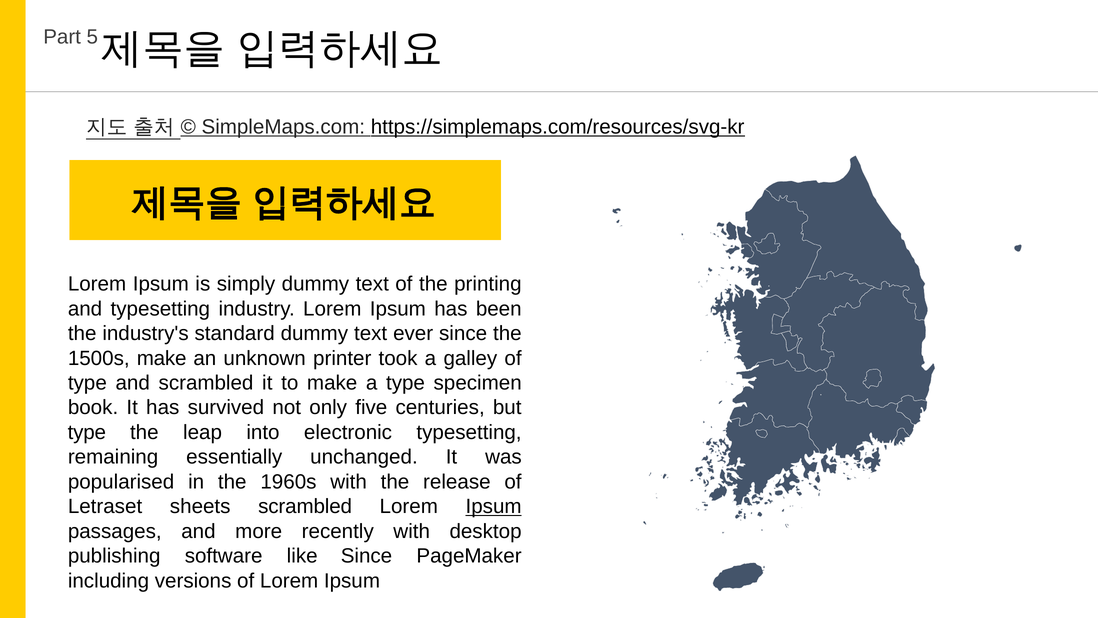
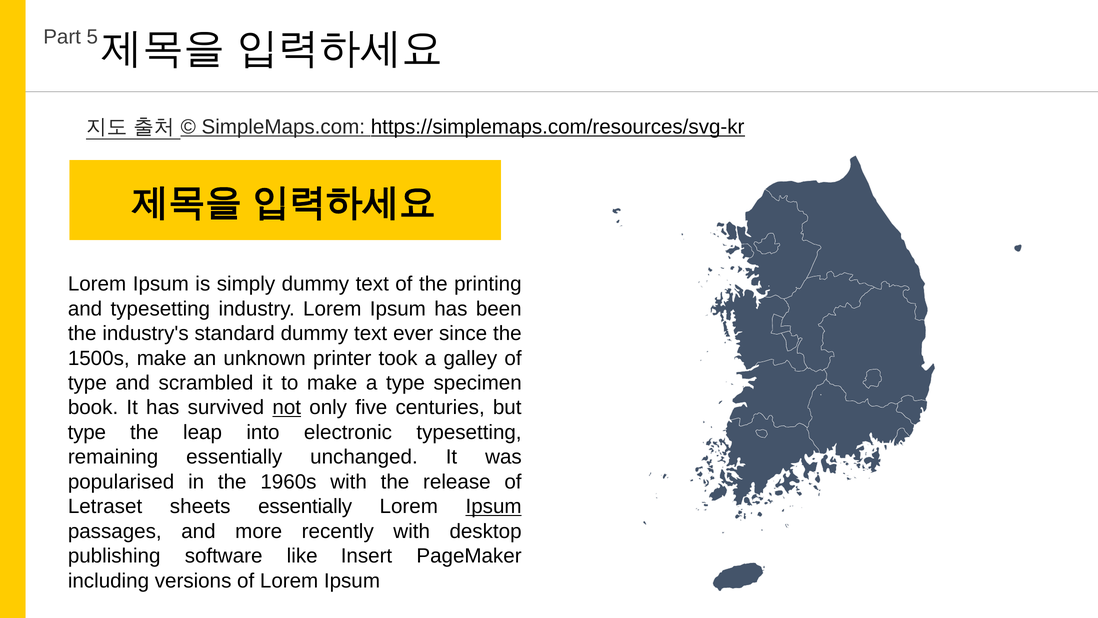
not underline: none -> present (287, 407)
sheets scrambled: scrambled -> essentially (305, 506)
like Since: Since -> Insert (366, 556)
